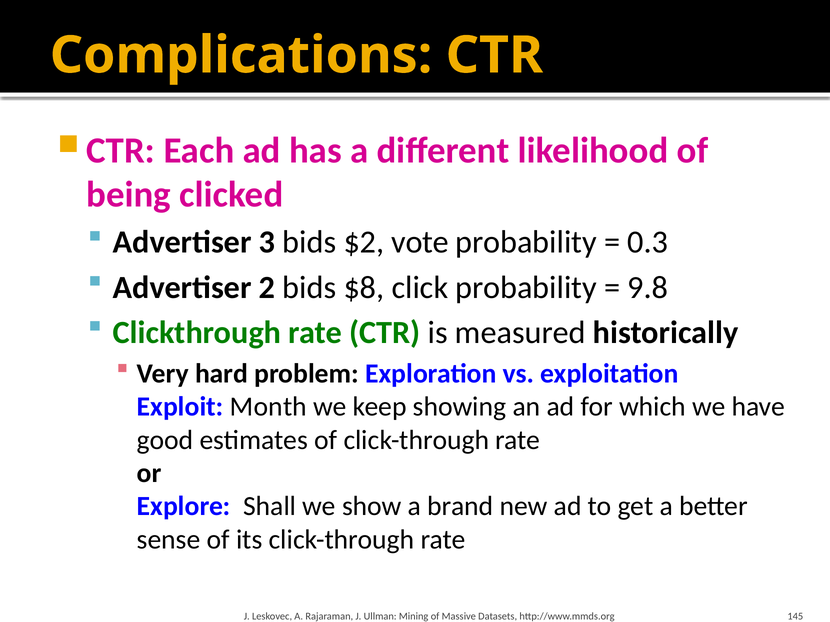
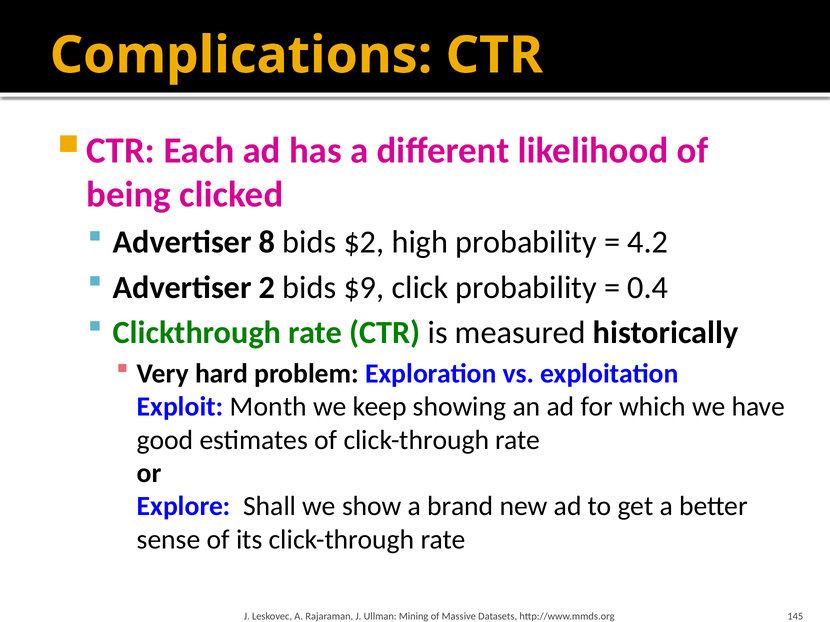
3: 3 -> 8 (267, 243)
vote: vote -> high (420, 243)
0.3: 0.3 -> 4.2 (648, 243)
$8: $8 -> $9 (364, 288)
9.8: 9.8 -> 0.4 (648, 288)
